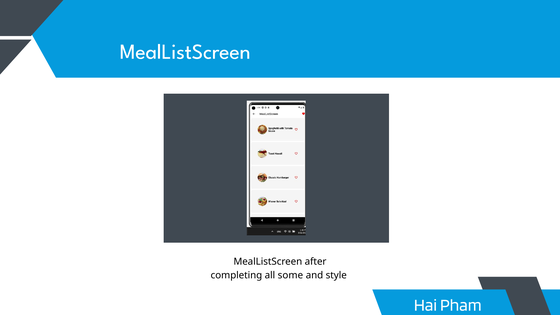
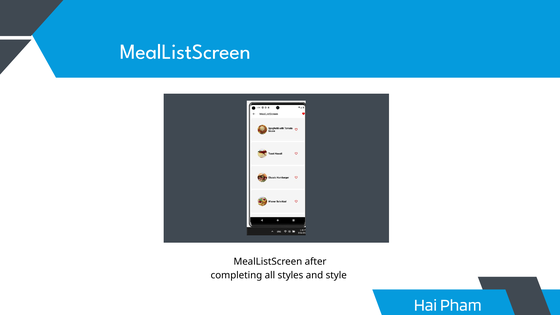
some: some -> styles (290, 275)
